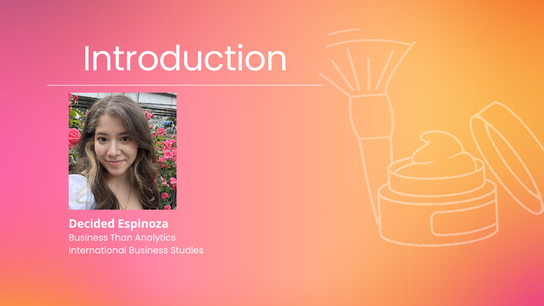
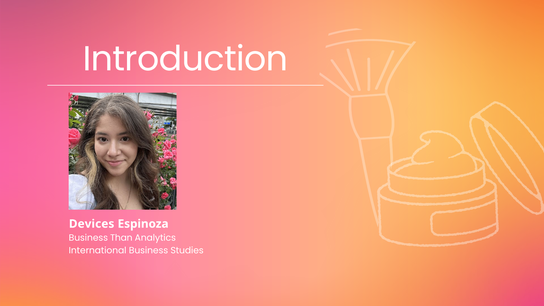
Decided: Decided -> Devices (92, 224)
